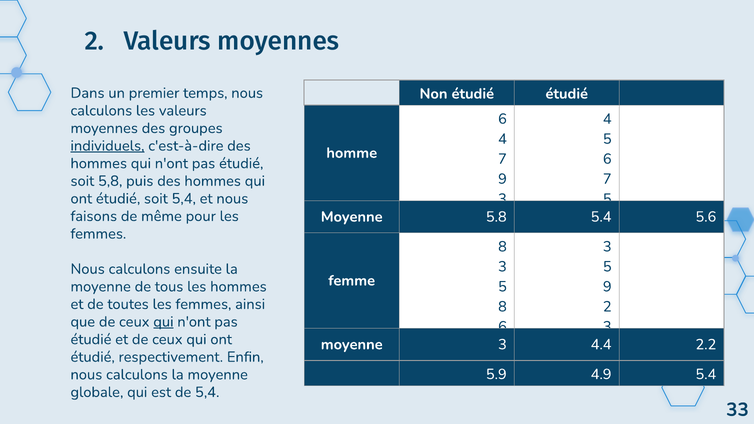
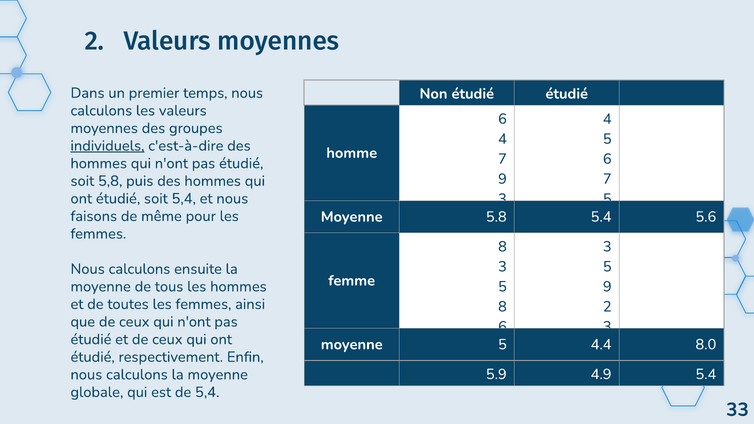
qui underline: present -> none (163, 322)
moyenne 3: 3 -> 5 (502, 345)
2.2: 2.2 -> 8.0 (706, 345)
